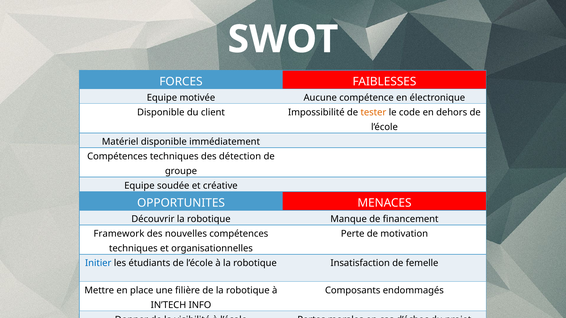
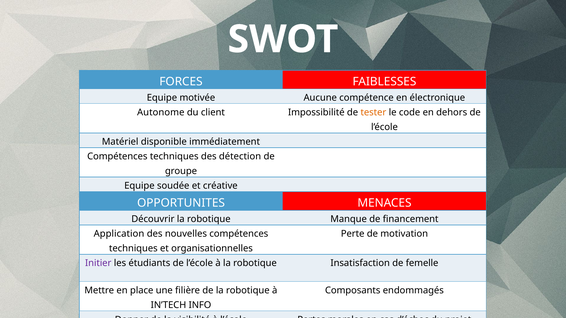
Disponible: Disponible -> Autonome (161, 112)
Framework: Framework -> Application (119, 234)
Initier colour: blue -> purple (98, 264)
